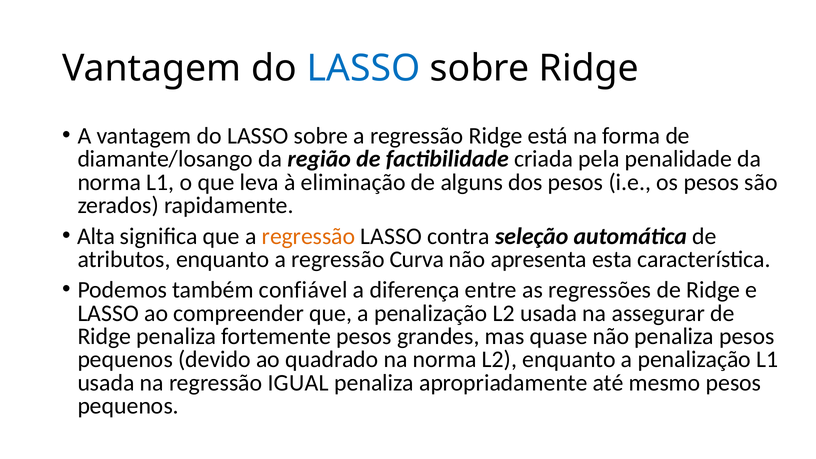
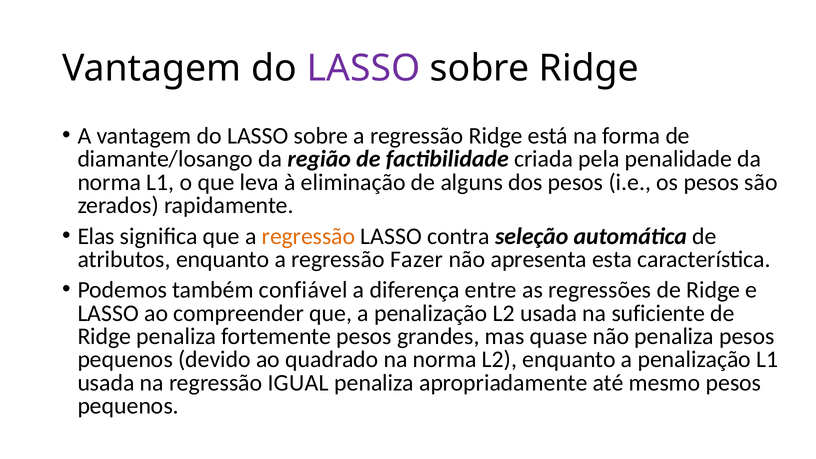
LASSO colour: blue -> purple (363, 69)
Alta: Alta -> Elas (96, 236)
Curva: Curva -> Fazer (417, 259)
assegurar: assegurar -> suficiente (658, 313)
